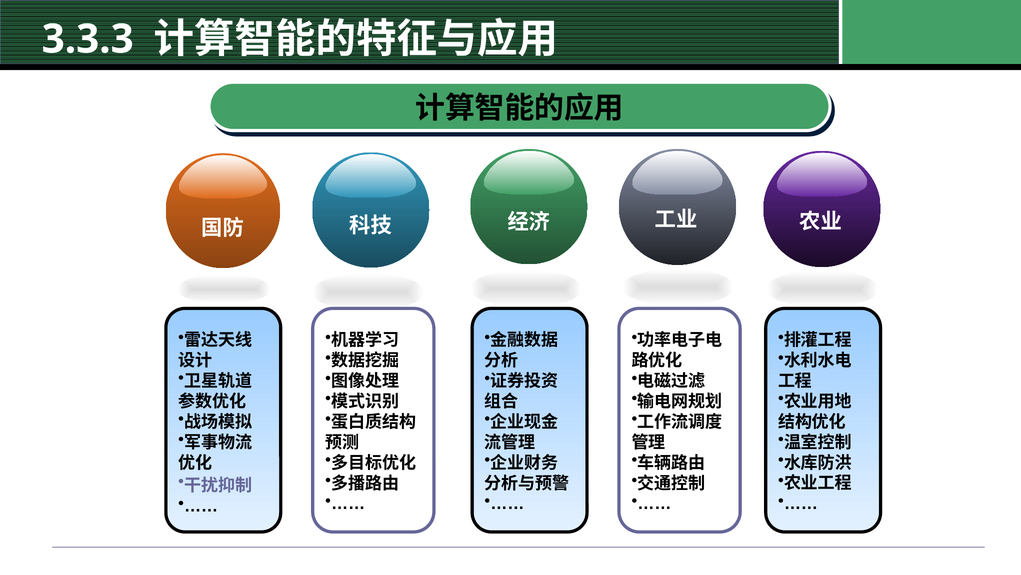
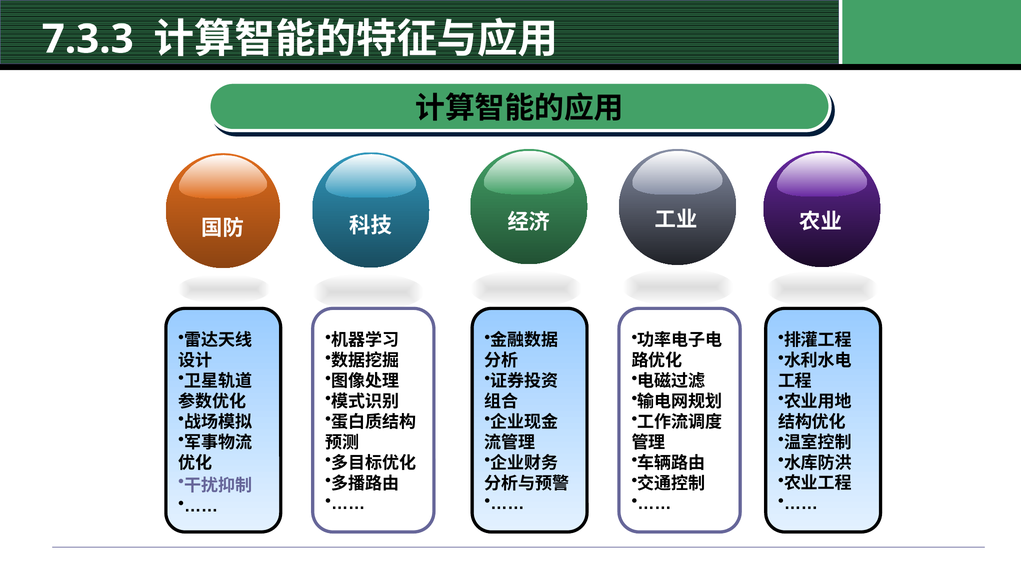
3.3.3: 3.3.3 -> 7.3.3 (88, 39)
